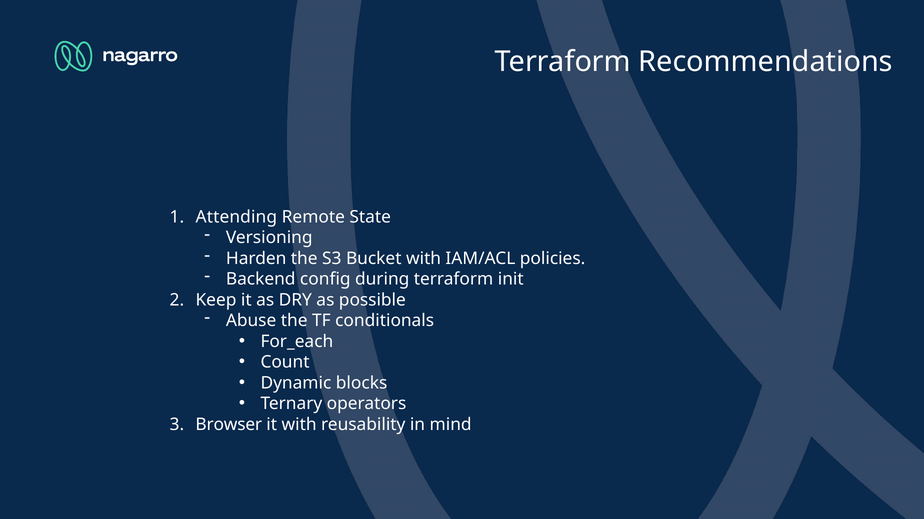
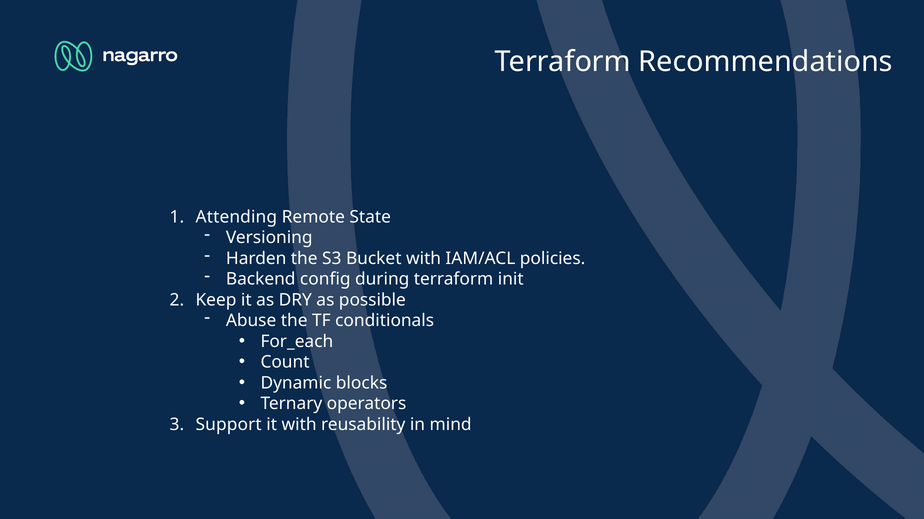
Browser: Browser -> Support (229, 425)
